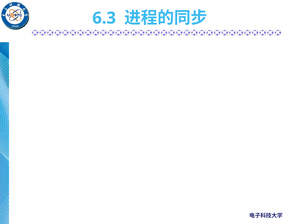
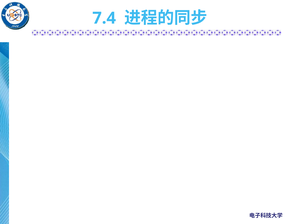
6.3: 6.3 -> 7.4 (104, 18)
